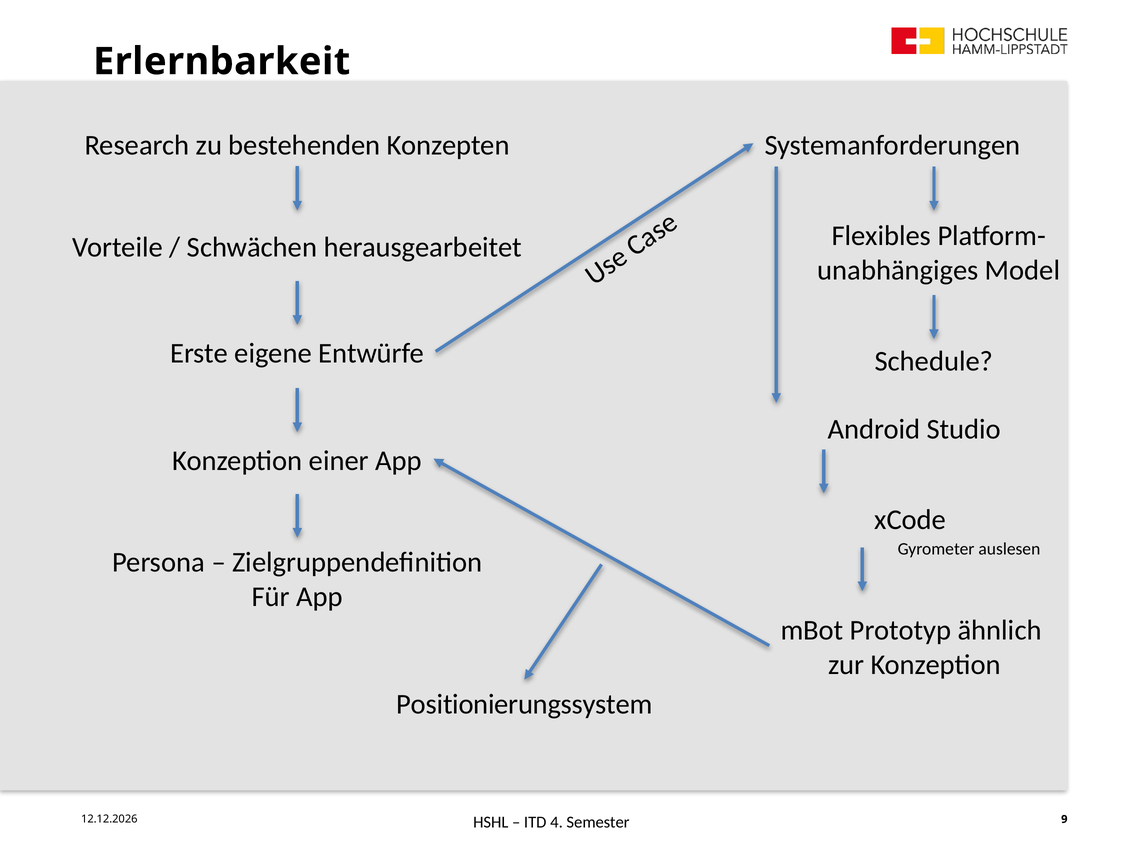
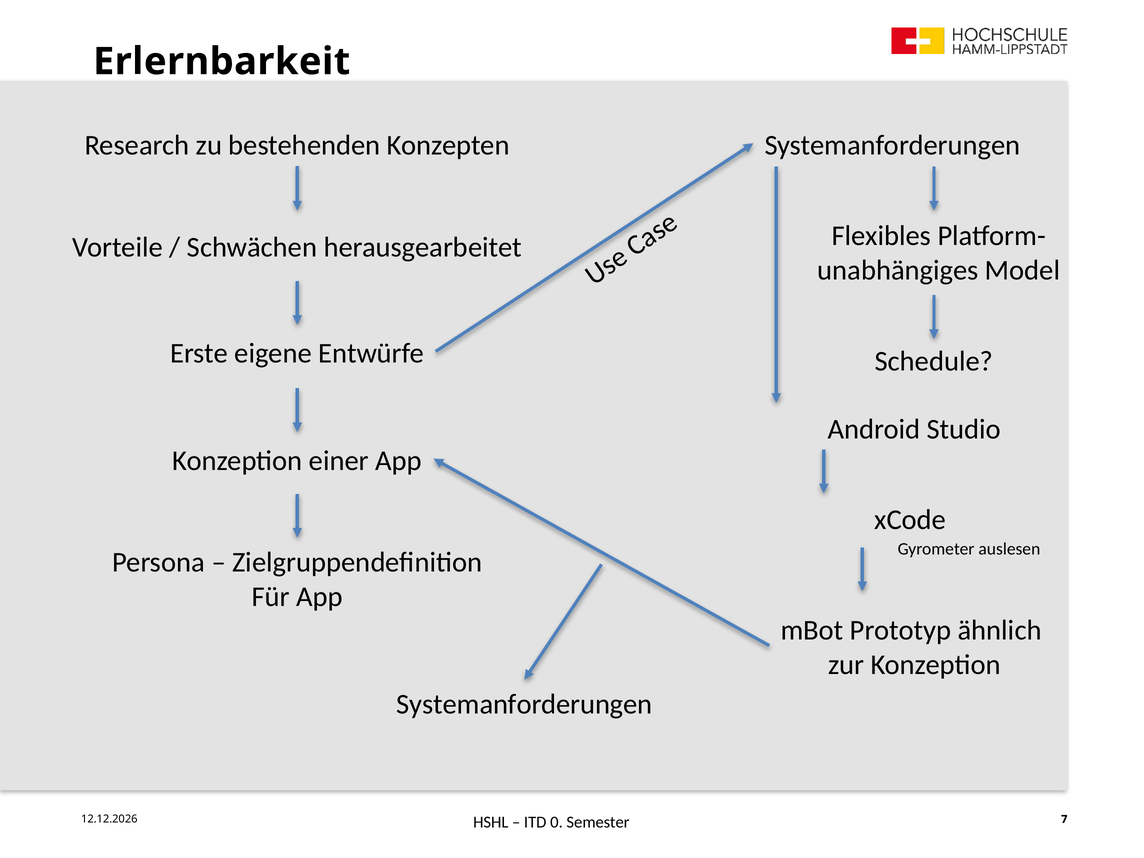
Positionierungssystem: Positionierungssystem -> Systemanforderungen (524, 704)
4: 4 -> 0 (557, 822)
9: 9 -> 7 (1064, 819)
